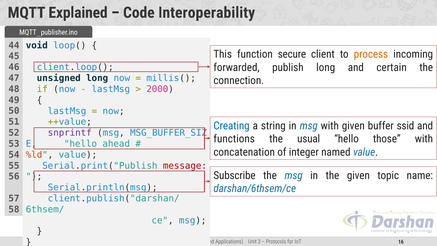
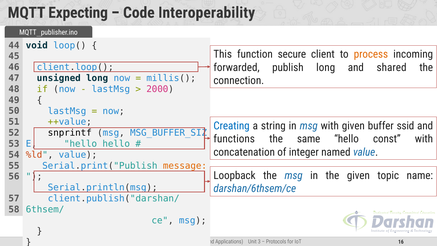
Explained: Explained -> Expecting (78, 13)
certain: certain -> shared (392, 67)
snprintf colour: purple -> black (70, 133)
usual: usual -> same (309, 139)
those: those -> const (387, 139)
hello ahead: ahead -> hello (116, 144)
message colour: red -> orange (185, 166)
Subscribe: Subscribe -> Loopback (234, 175)
